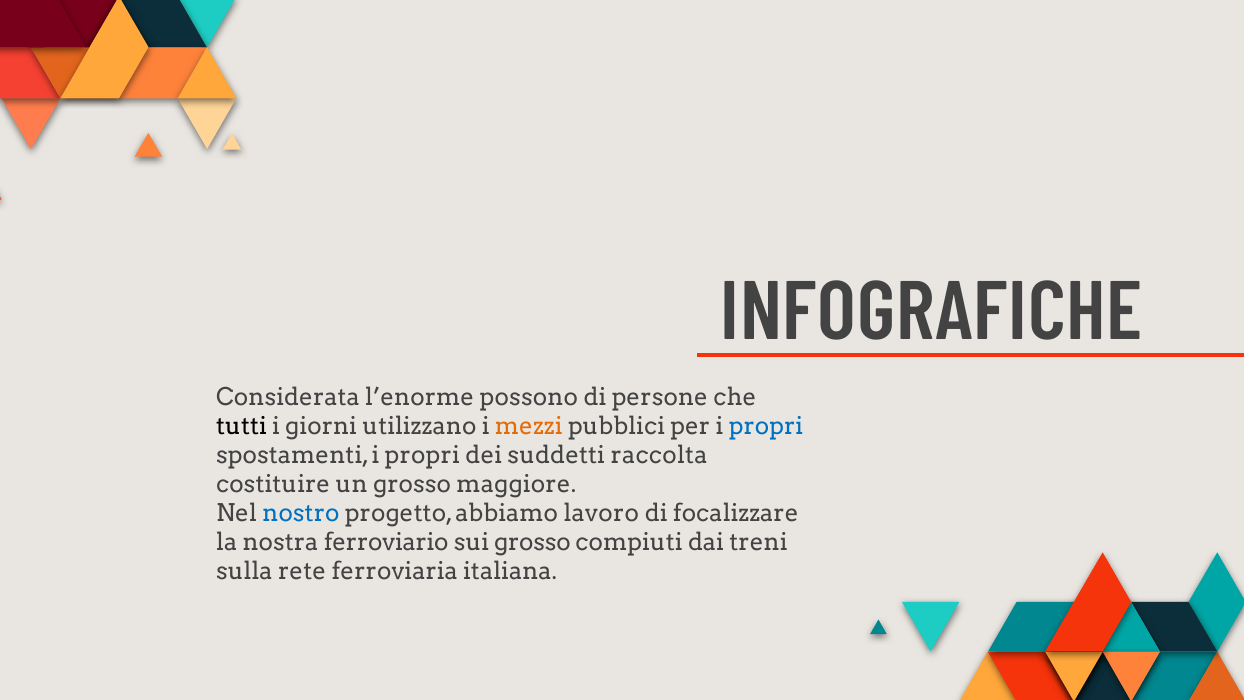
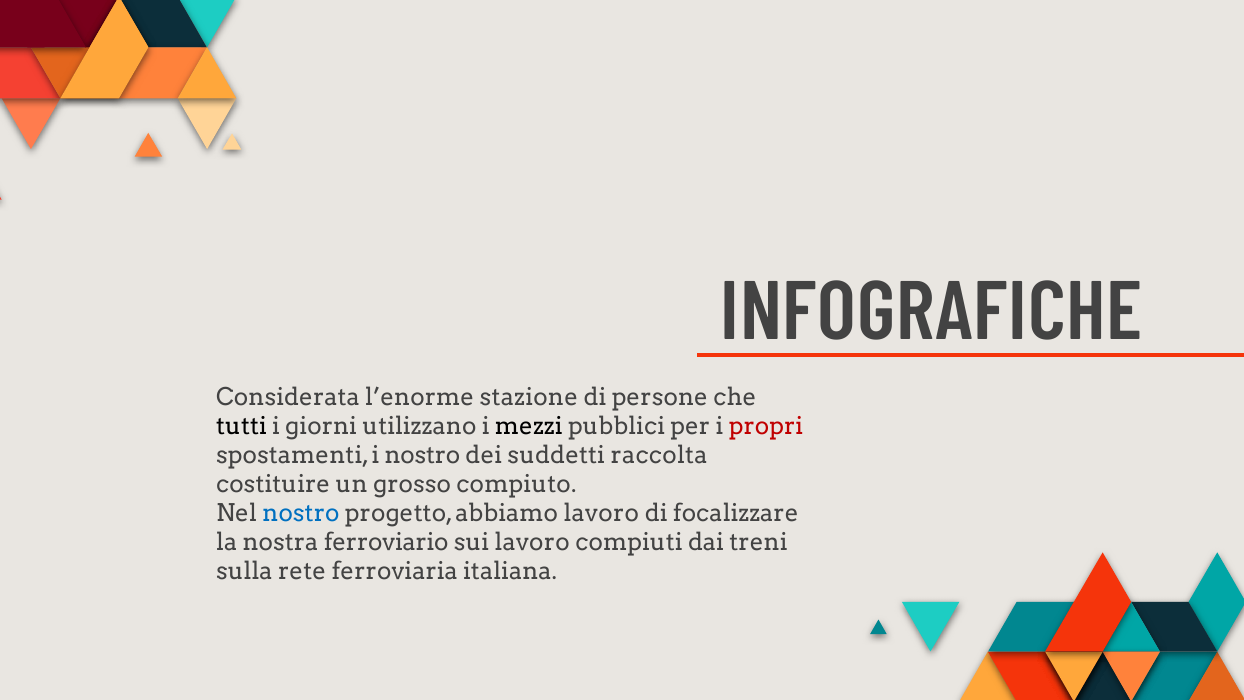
possono: possono -> stazione (529, 397)
mezzi colour: orange -> black (529, 426)
propri colour: blue -> red (766, 426)
spostamenti i propri: propri -> nostro (422, 455)
maggiore: maggiore -> compiuto (516, 484)
sui grosso: grosso -> lavoro (532, 542)
